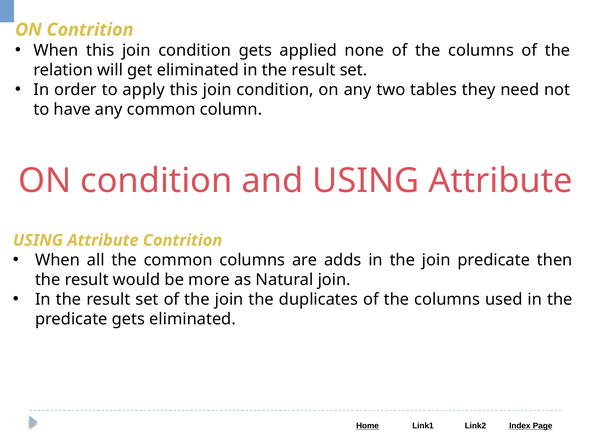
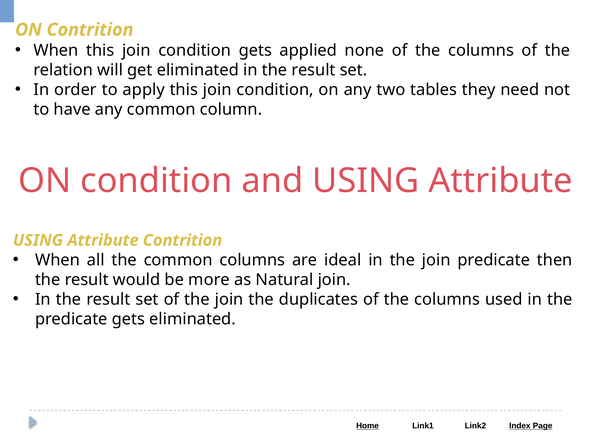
adds: adds -> ideal (343, 260)
